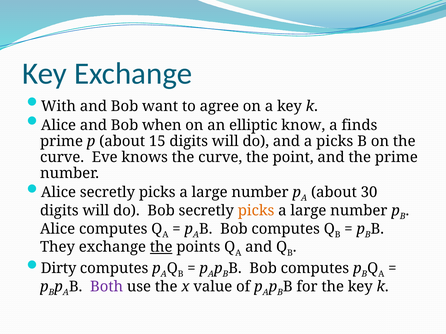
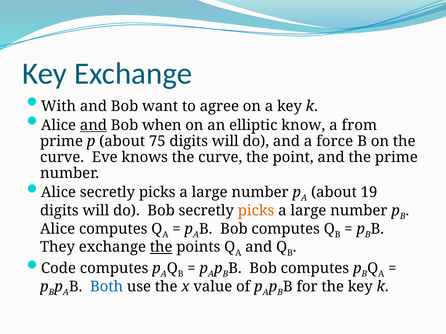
and underline: none -> present (93, 125)
finds: finds -> from (359, 125)
15: 15 -> 75 (157, 142)
a picks: picks -> force (335, 142)
30: 30 -> 19 (369, 193)
Dirty: Dirty -> Code (58, 269)
Both colour: purple -> blue (107, 287)
